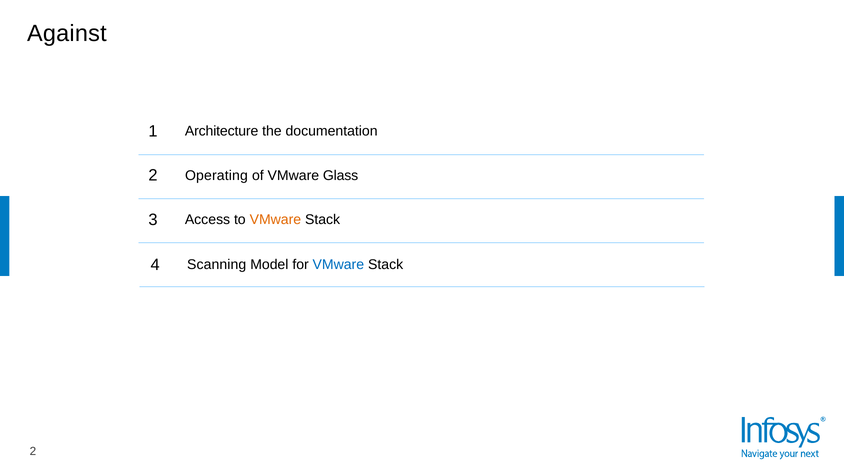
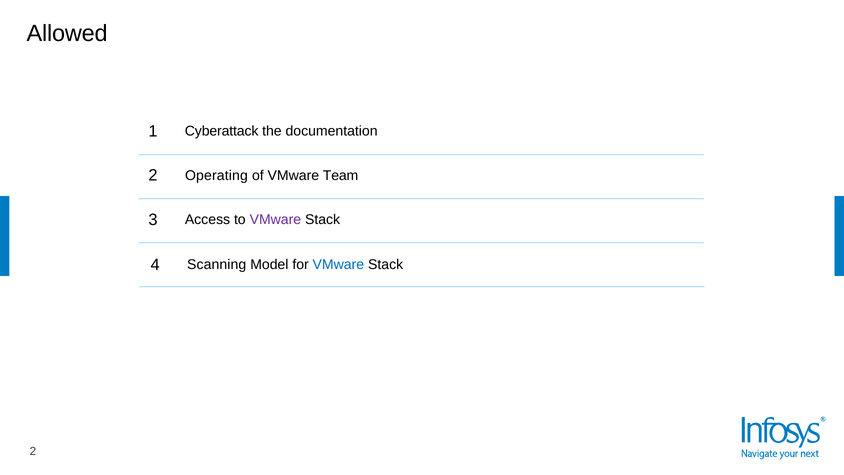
Against: Against -> Allowed (67, 34)
Architecture: Architecture -> Cyberattack (222, 131)
Glass: Glass -> Team (341, 175)
VMware colour: orange -> purple (275, 220)
